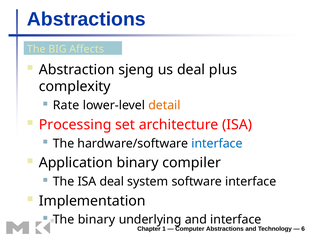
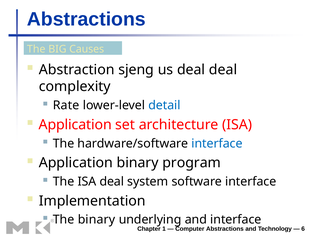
Affects: Affects -> Causes (87, 49)
deal plus: plus -> deal (223, 70)
detail colour: orange -> blue (164, 106)
Processing: Processing -> Application (75, 125)
compiler: compiler -> program (192, 163)
